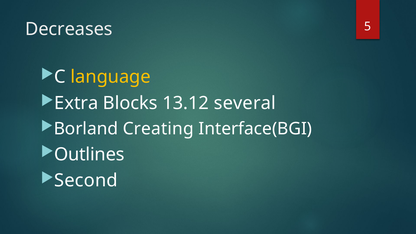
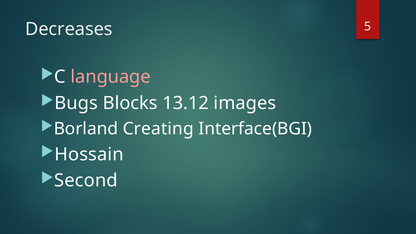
language colour: yellow -> pink (111, 77)
Extra: Extra -> Bugs (76, 103)
several: several -> images (245, 103)
Outlines: Outlines -> Hossain (89, 154)
